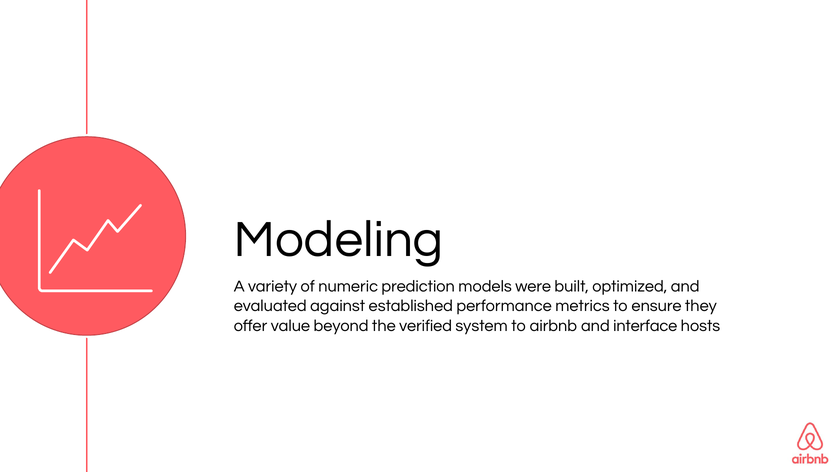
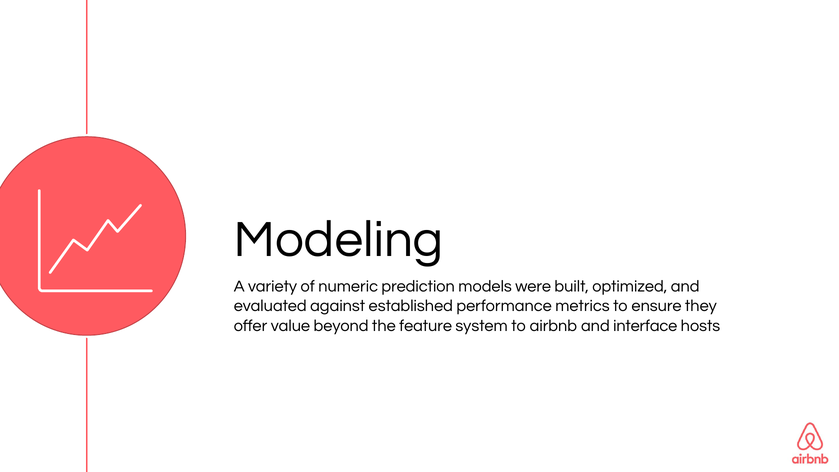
verified: verified -> feature (426, 326)
